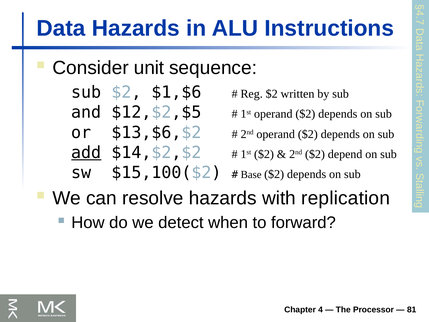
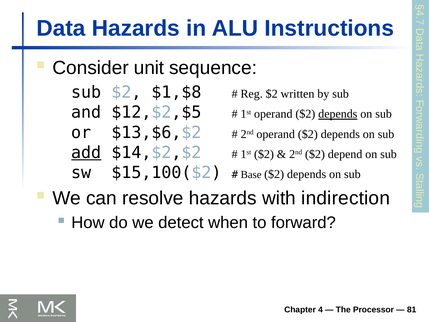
$1,$6: $1,$6 -> $1,$8 (176, 92)
depends underline: none -> present (338, 114)
replication: replication -> indirection (346, 198)
